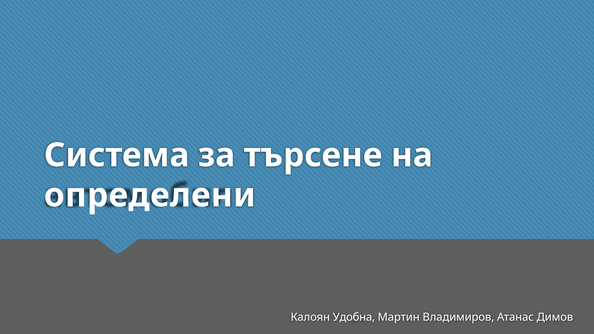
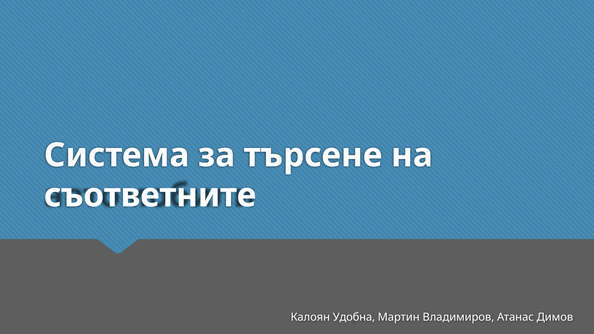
определени: определени -> съответните (150, 195)
